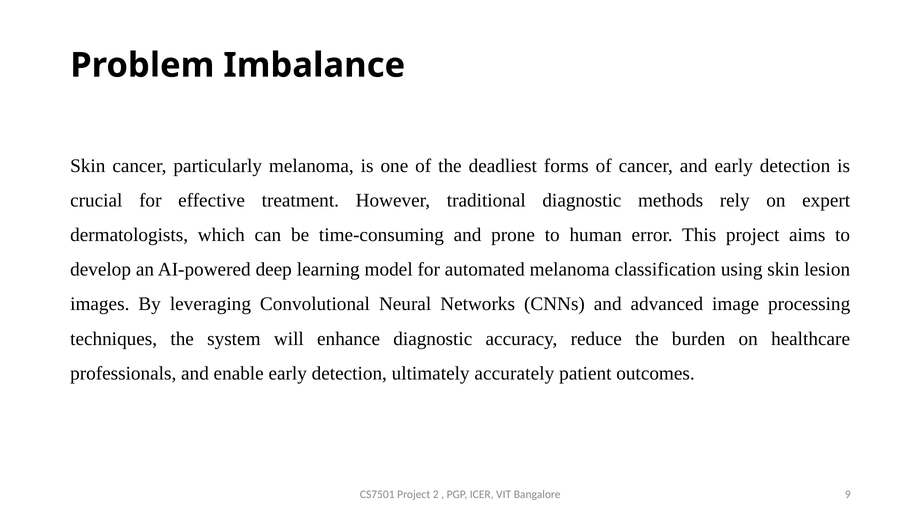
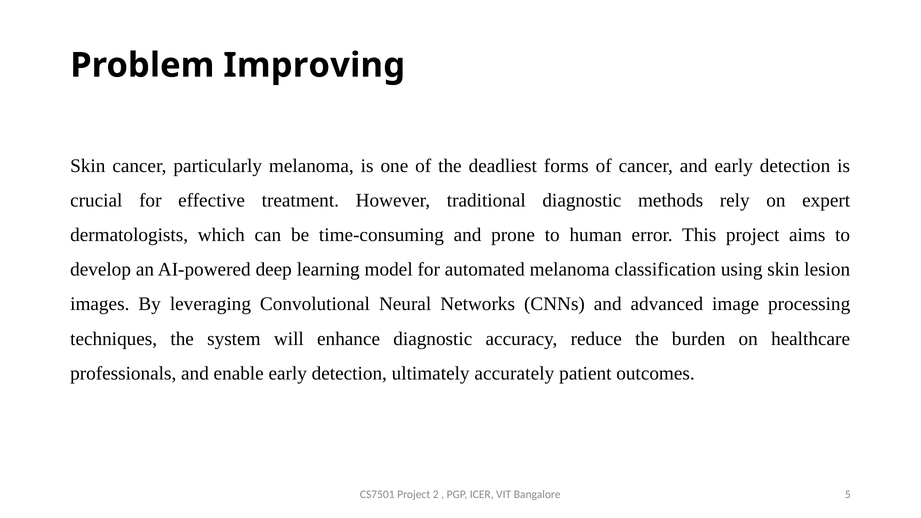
Imbalance: Imbalance -> Improving (314, 65)
9: 9 -> 5 (848, 495)
